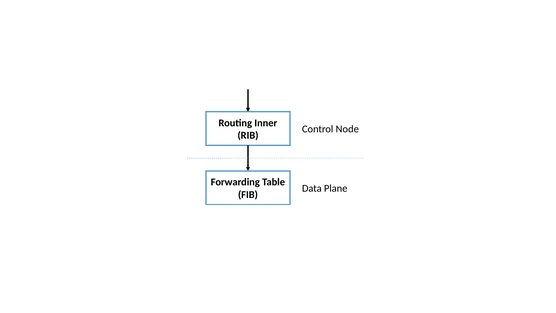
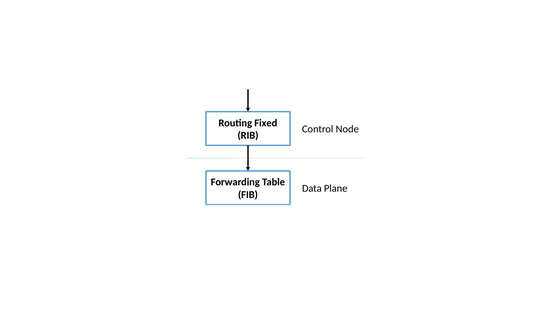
Inner: Inner -> Fixed (266, 123)
